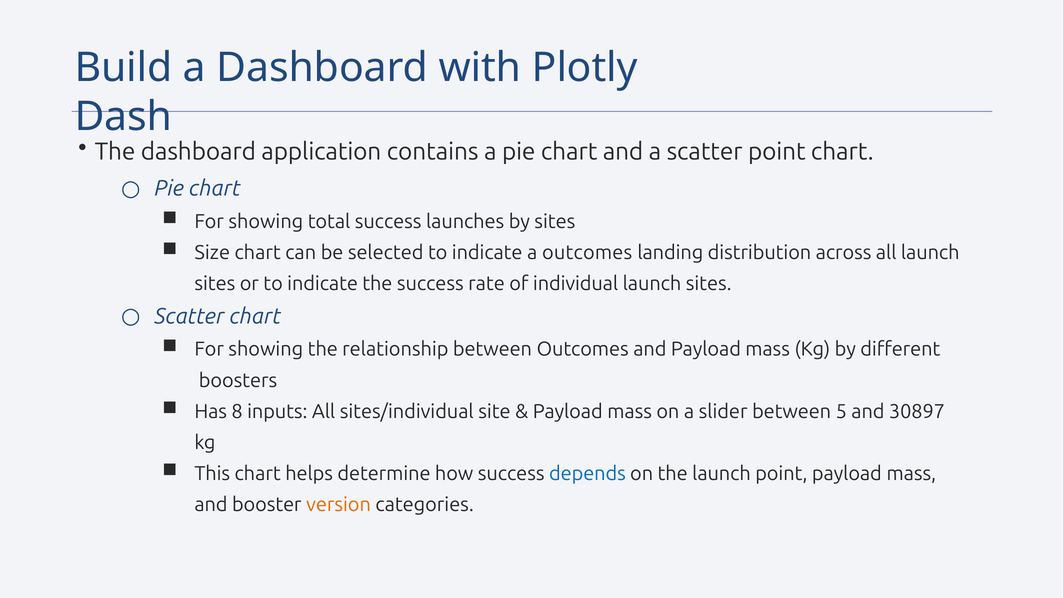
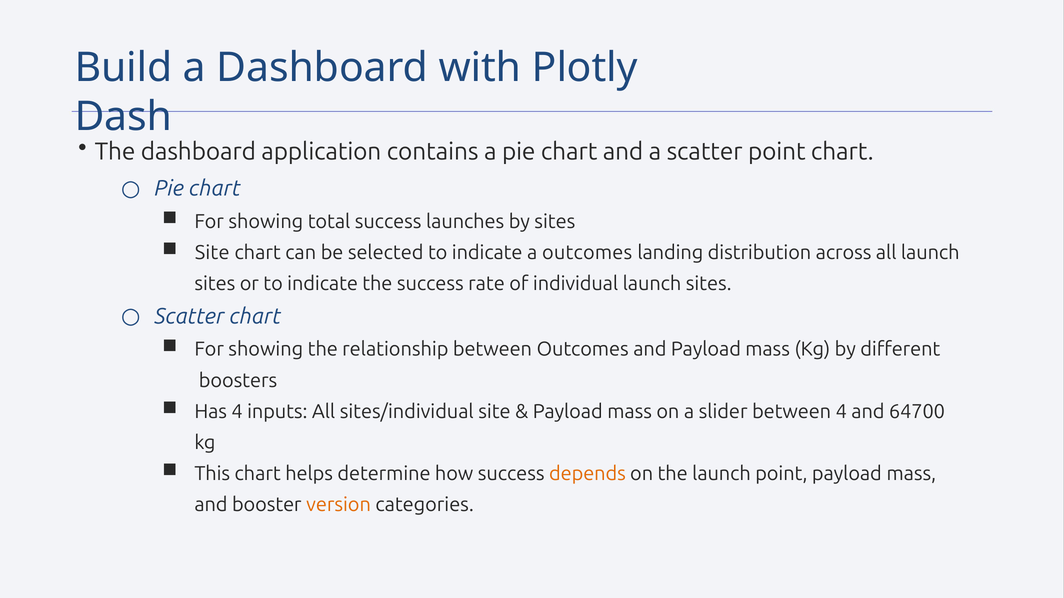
Size: Size -> Site (212, 253)
Has 8: 8 -> 4 (237, 412)
between 5: 5 -> 4 (841, 412)
30897: 30897 -> 64700 (917, 412)
depends colour: blue -> orange (587, 474)
